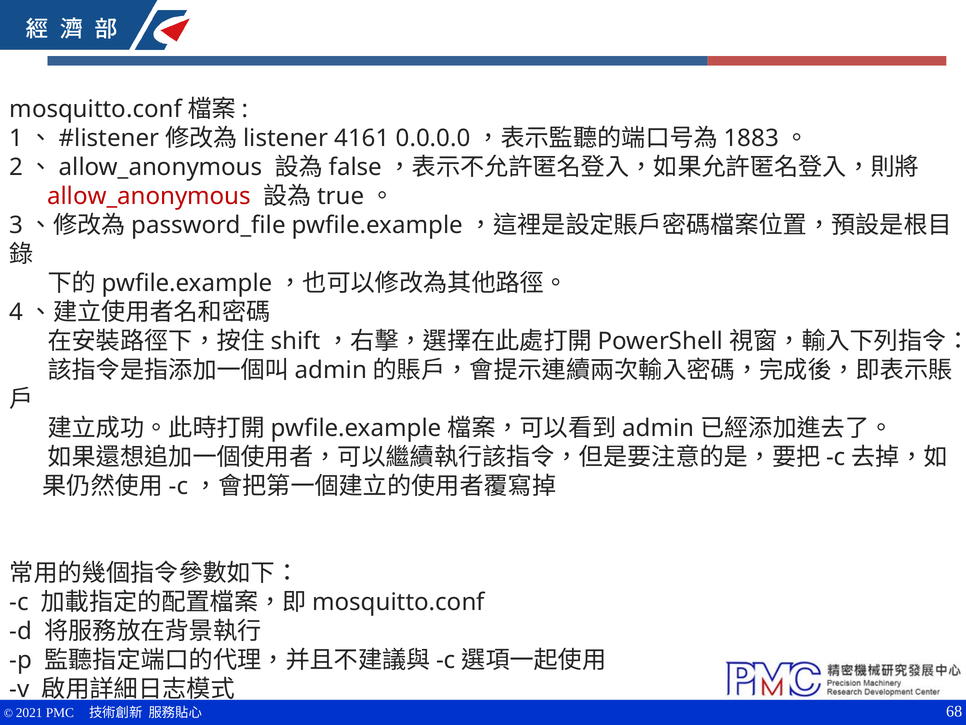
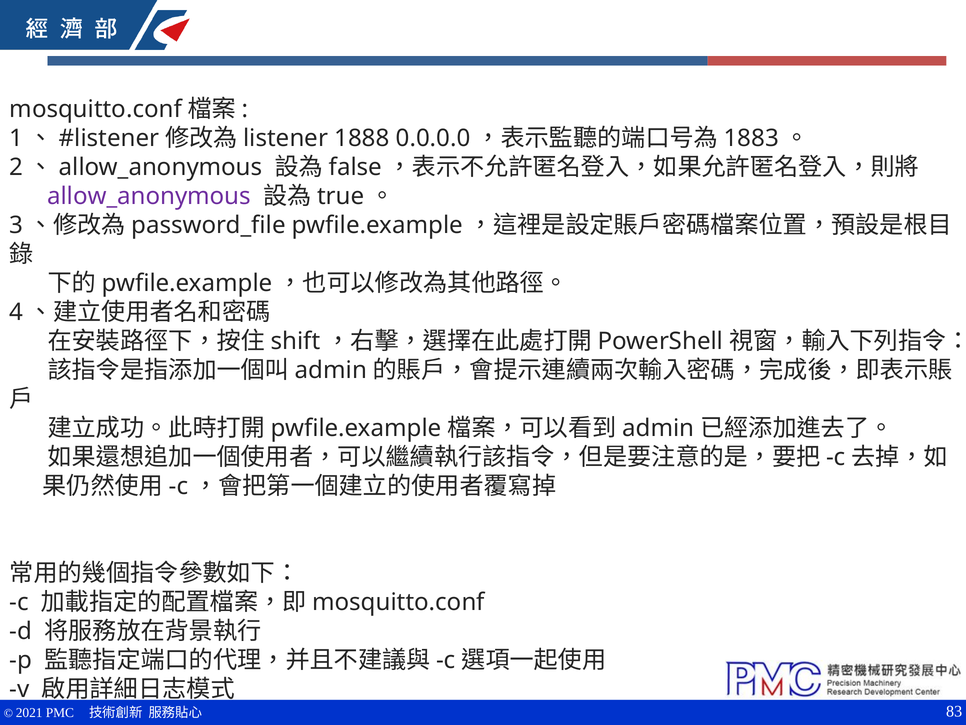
4161: 4161 -> 1888 (362, 138)
allow_anonymous colour: red -> purple (149, 196)
68: 68 -> 83 (954, 711)
